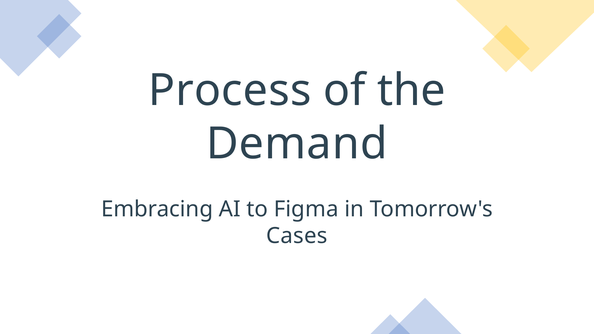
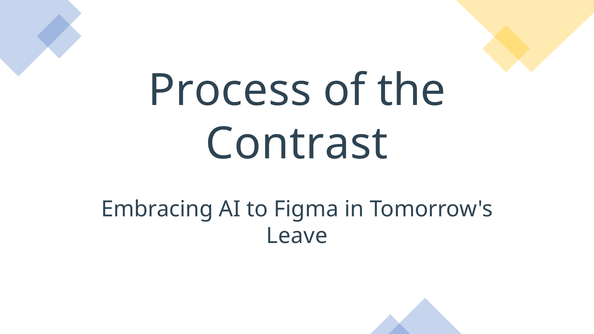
Demand: Demand -> Contrast (297, 144)
Cases: Cases -> Leave (297, 236)
